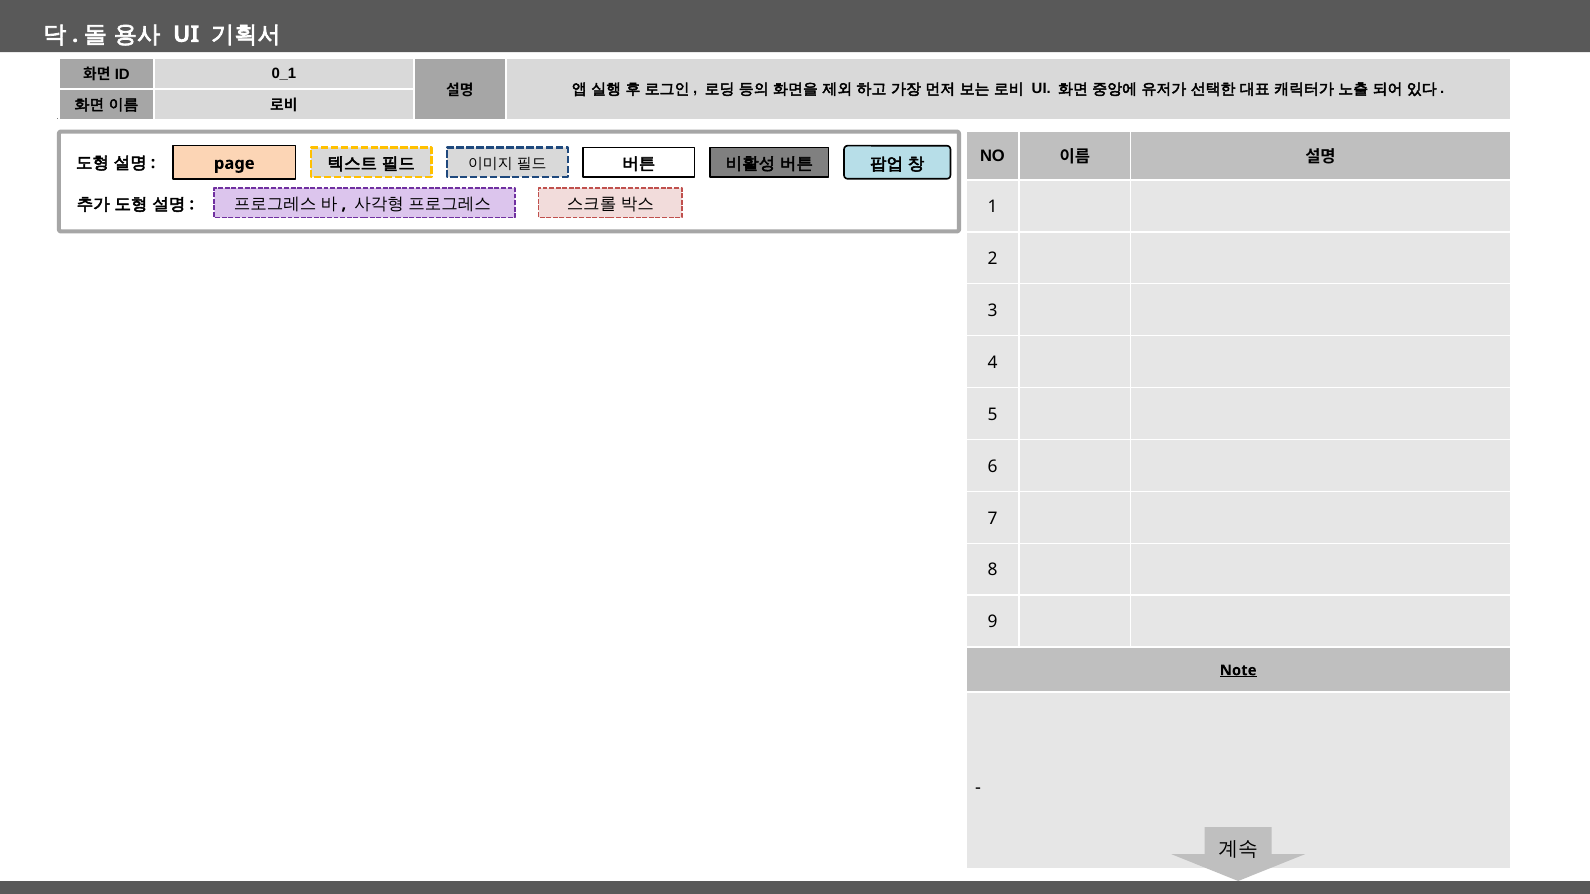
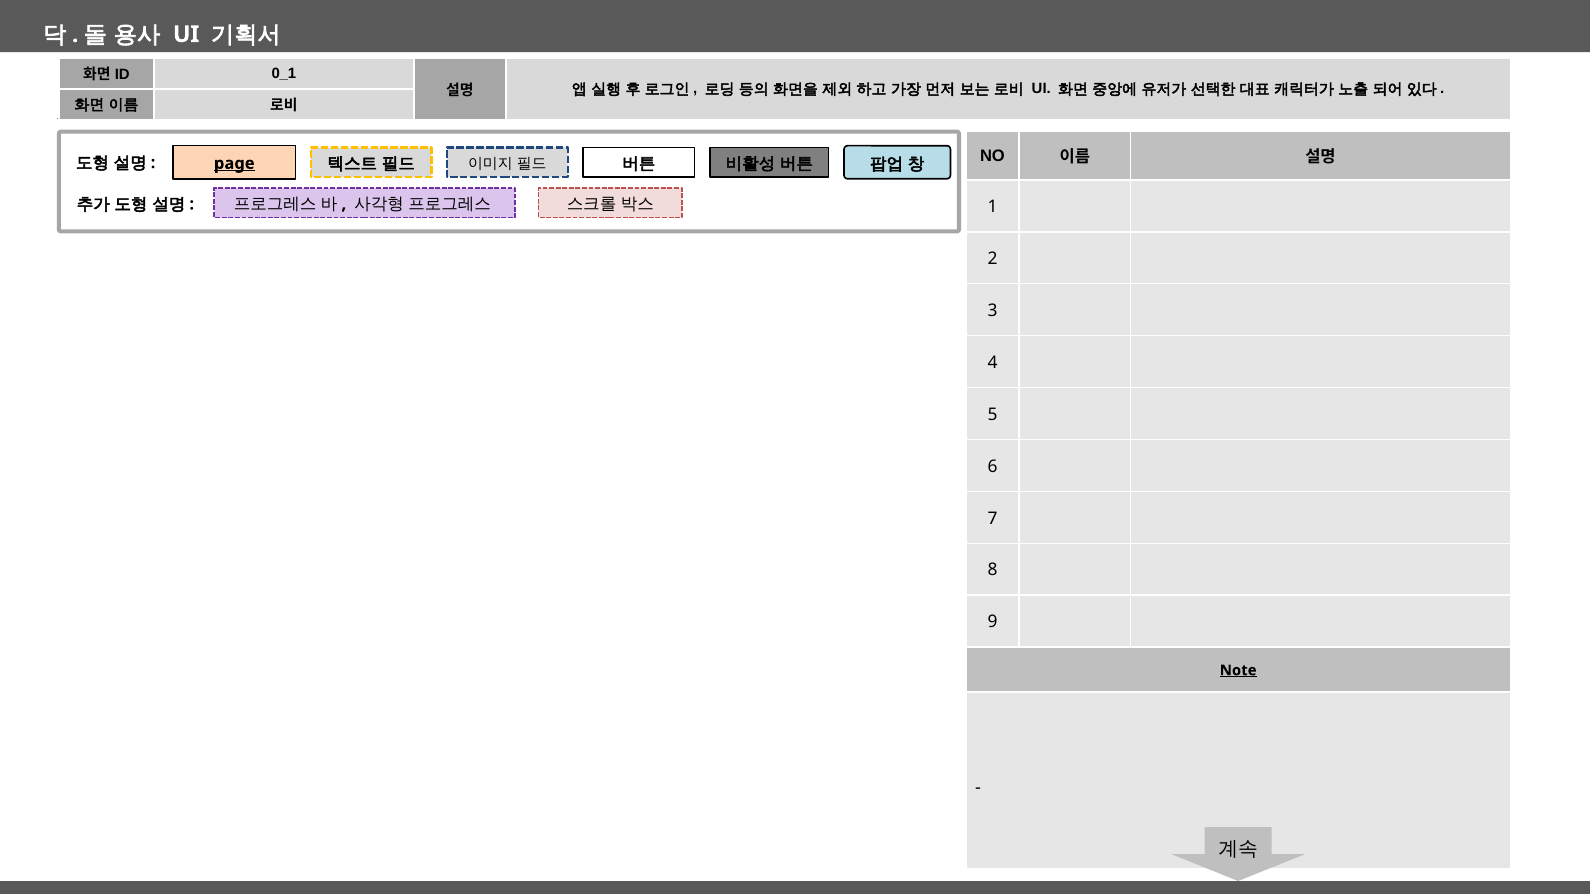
page underline: none -> present (234, 163)
